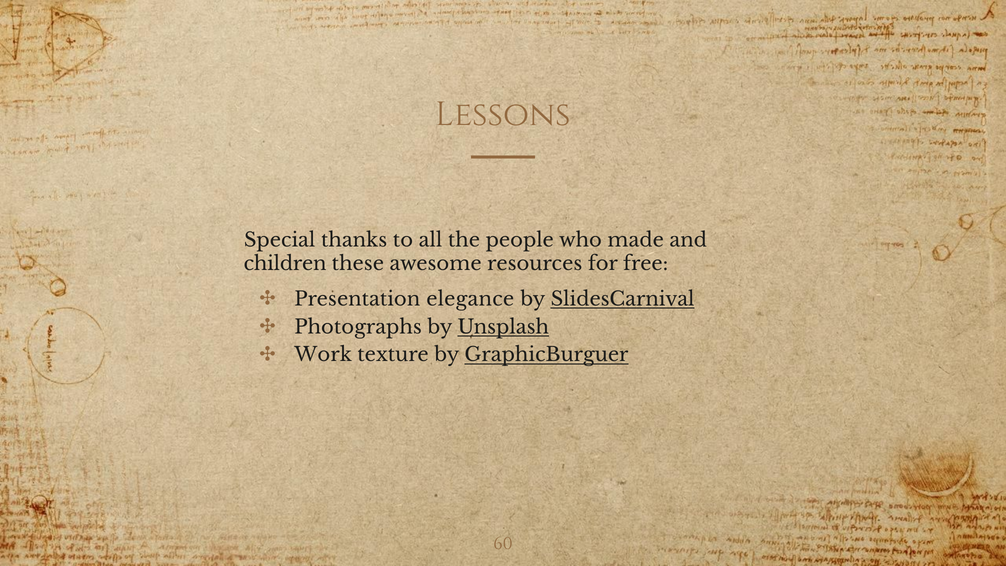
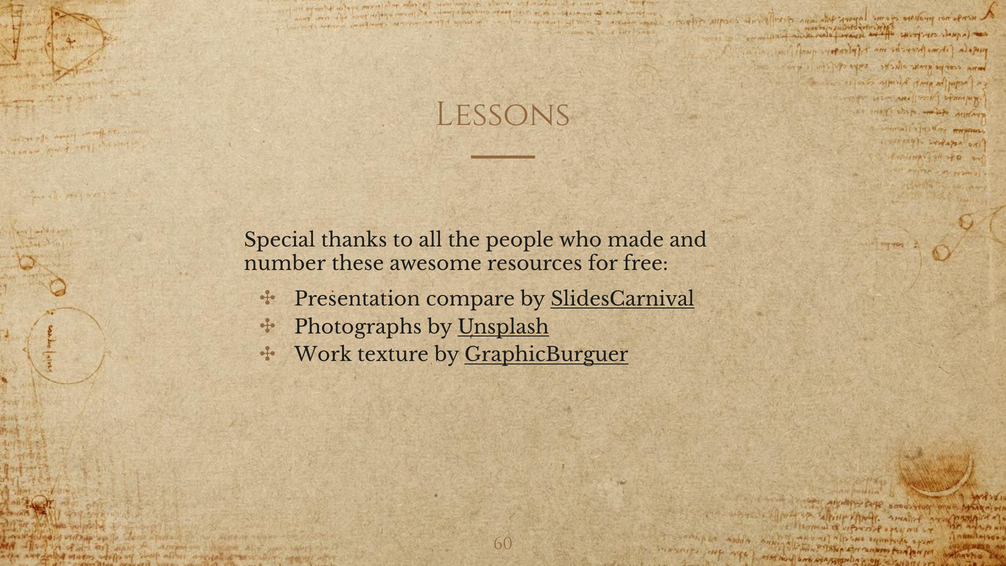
children: children -> number (285, 263)
elegance: elegance -> compare (470, 299)
